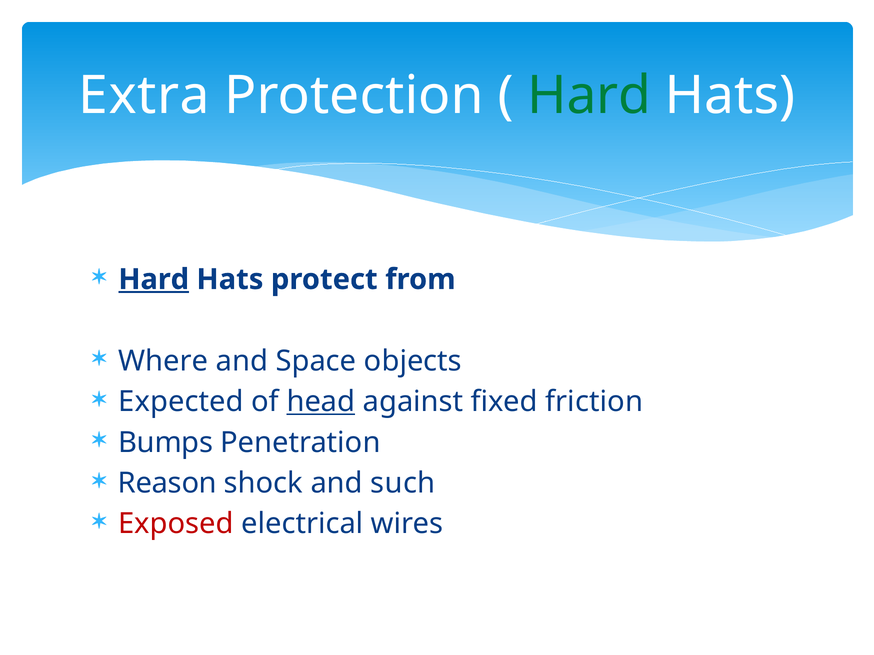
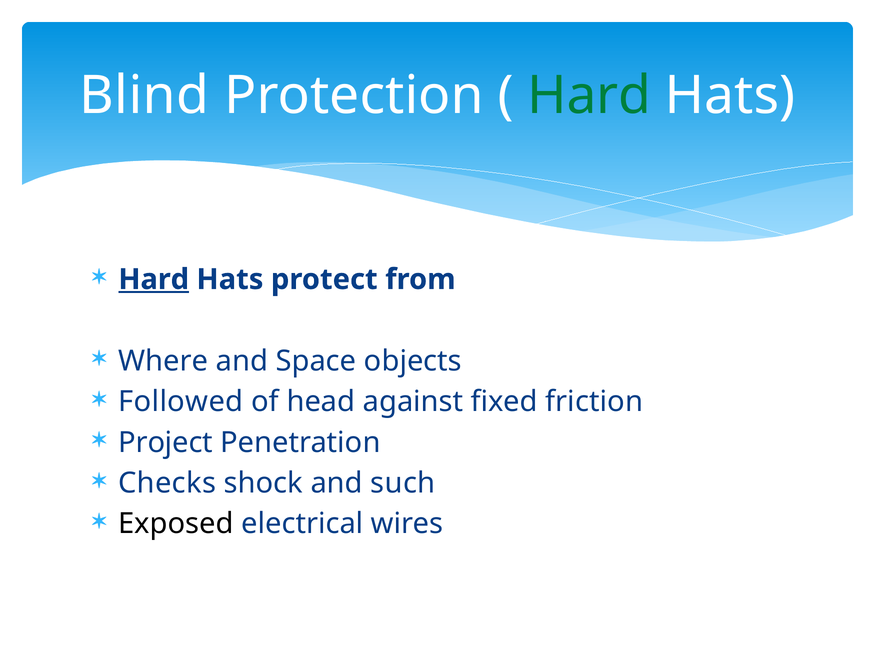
Extra: Extra -> Blind (144, 96)
Expected: Expected -> Followed (181, 402)
head underline: present -> none (321, 402)
Bumps: Bumps -> Project (166, 443)
Reason: Reason -> Checks (167, 484)
Exposed colour: red -> black (176, 524)
